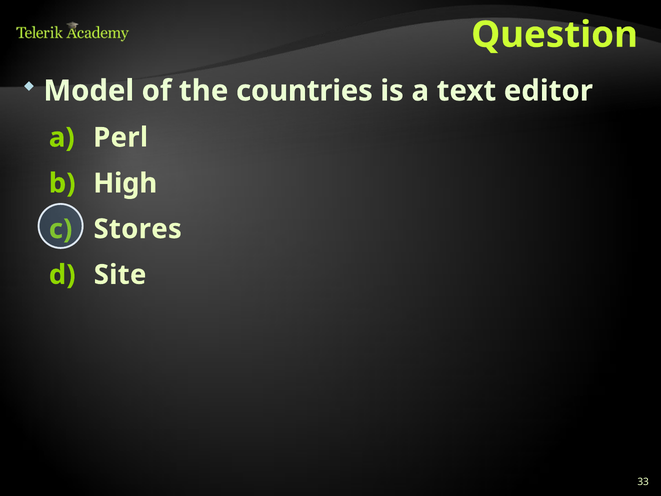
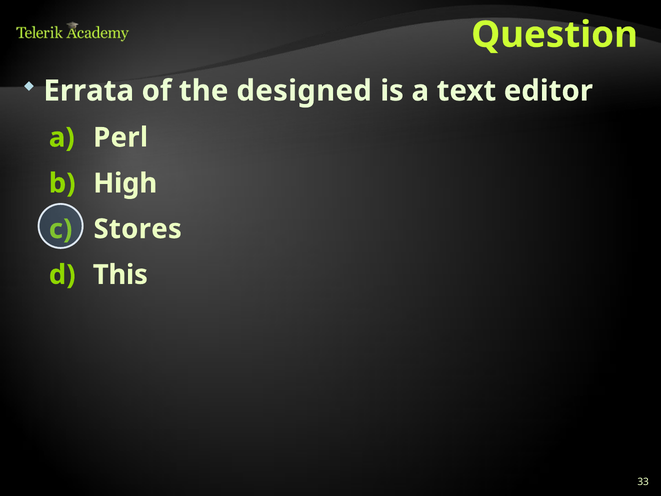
Model: Model -> Errata (89, 91)
countries: countries -> designed (304, 91)
Site: Site -> This (120, 275)
